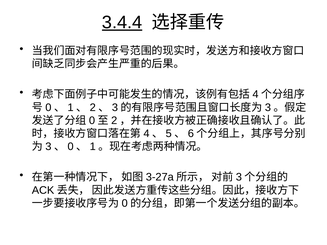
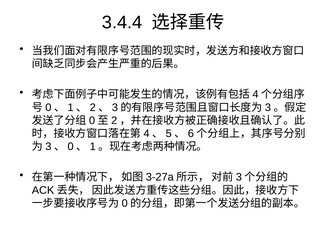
3.4.4 underline: present -> none (122, 22)
